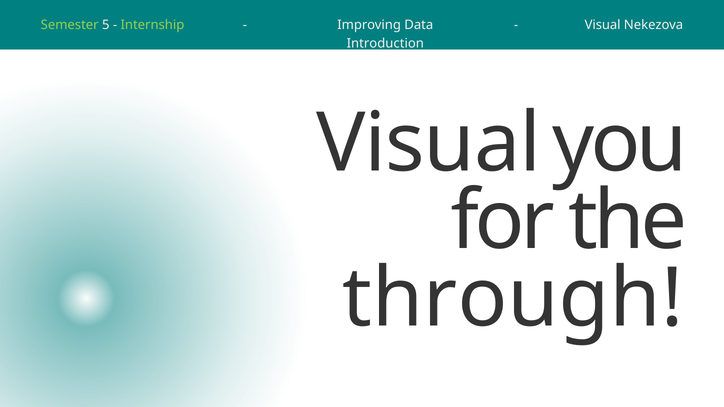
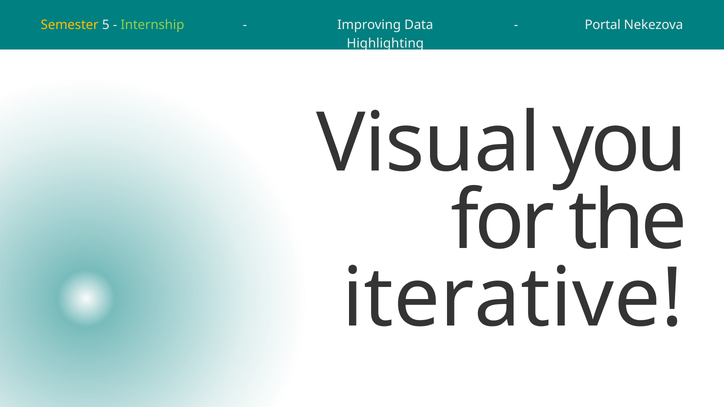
Semester colour: light green -> yellow (70, 25)
Visual: Visual -> Portal (603, 25)
Introduction: Introduction -> Highlighting (385, 43)
through: through -> iterative (513, 299)
